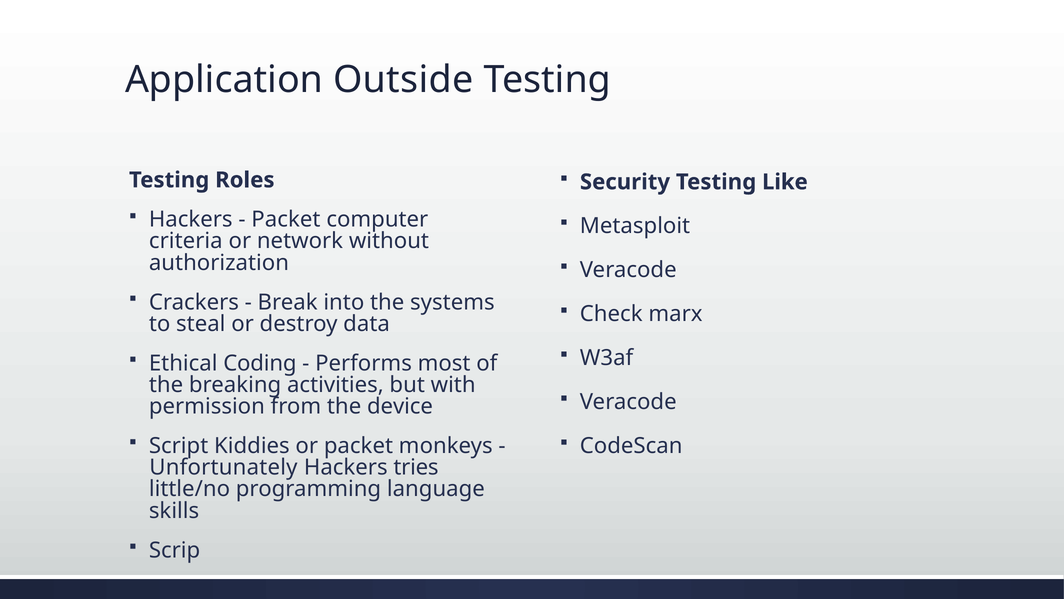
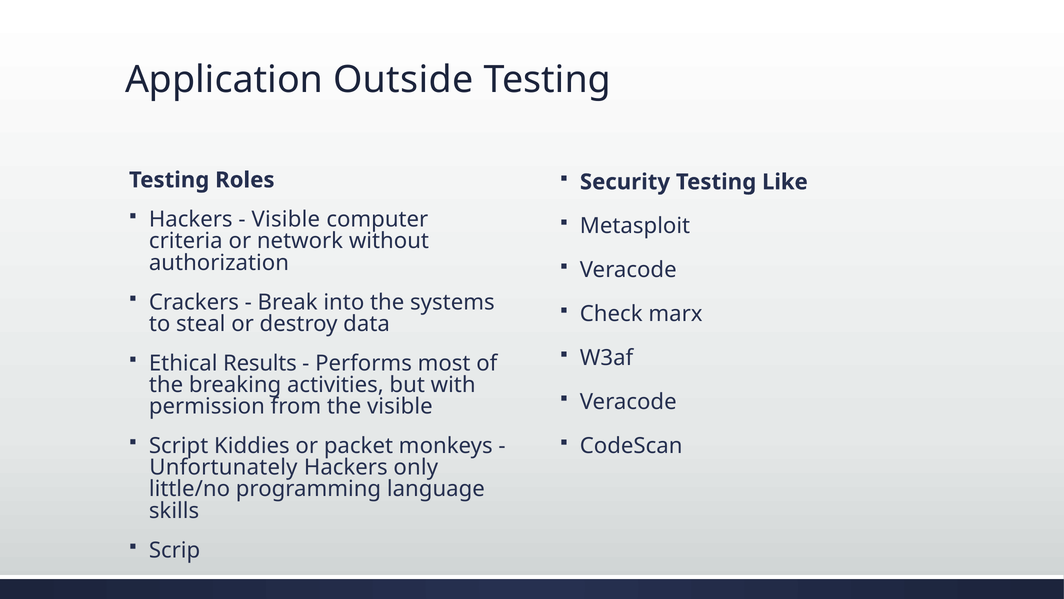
Packet: Packet -> Visible (286, 219)
Coding: Coding -> Results (260, 363)
the device: device -> visible (400, 406)
tries: tries -> only (416, 467)
